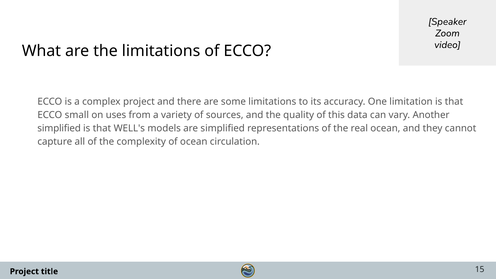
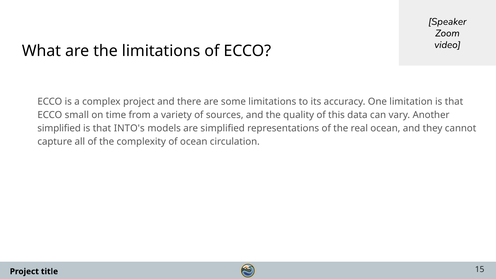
uses: uses -> time (116, 115)
WELL's: WELL's -> INTO's (129, 128)
